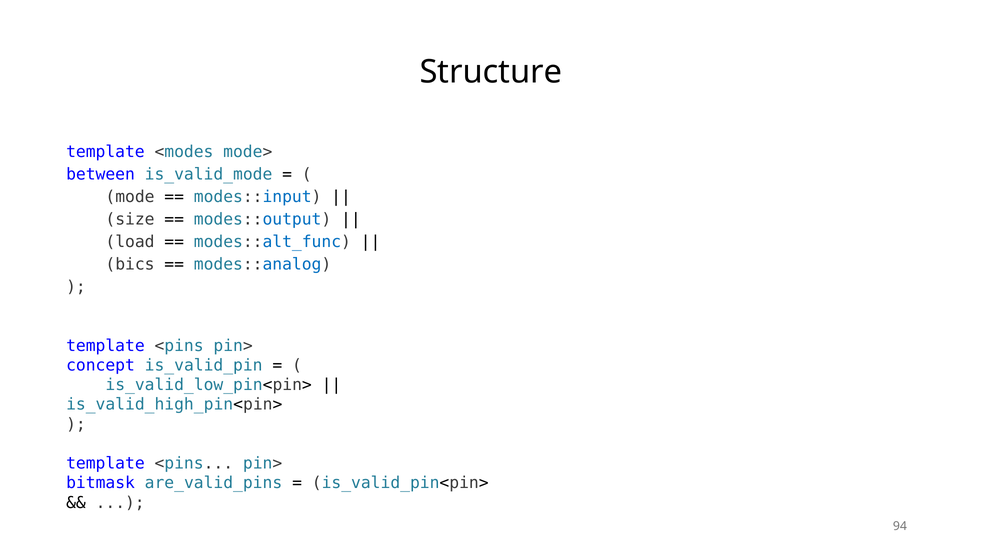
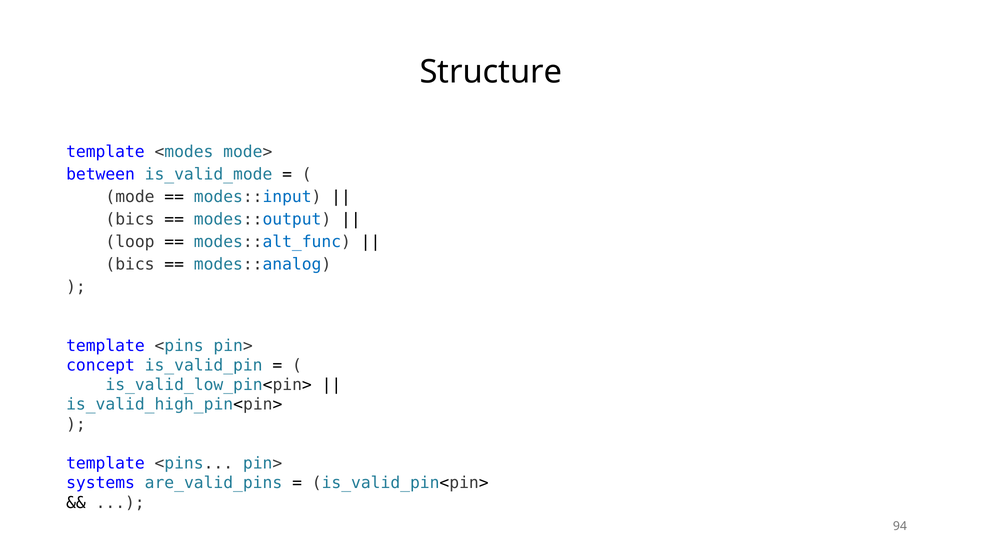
size: size -> bics (130, 219)
load: load -> loop (130, 242)
bitmask: bitmask -> systems (101, 483)
